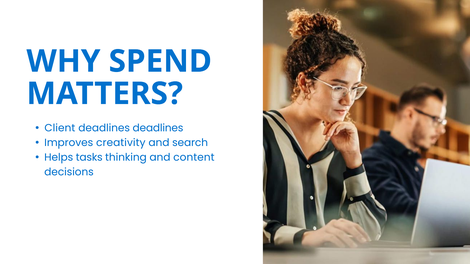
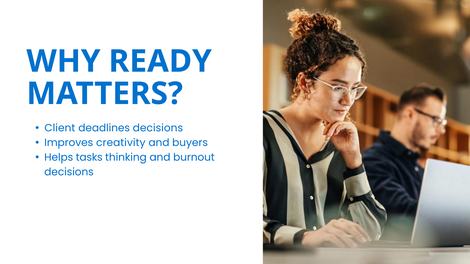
SPEND: SPEND -> READY (160, 61)
deadlines deadlines: deadlines -> decisions (158, 128)
search: search -> buyers (190, 143)
content: content -> burnout (194, 158)
